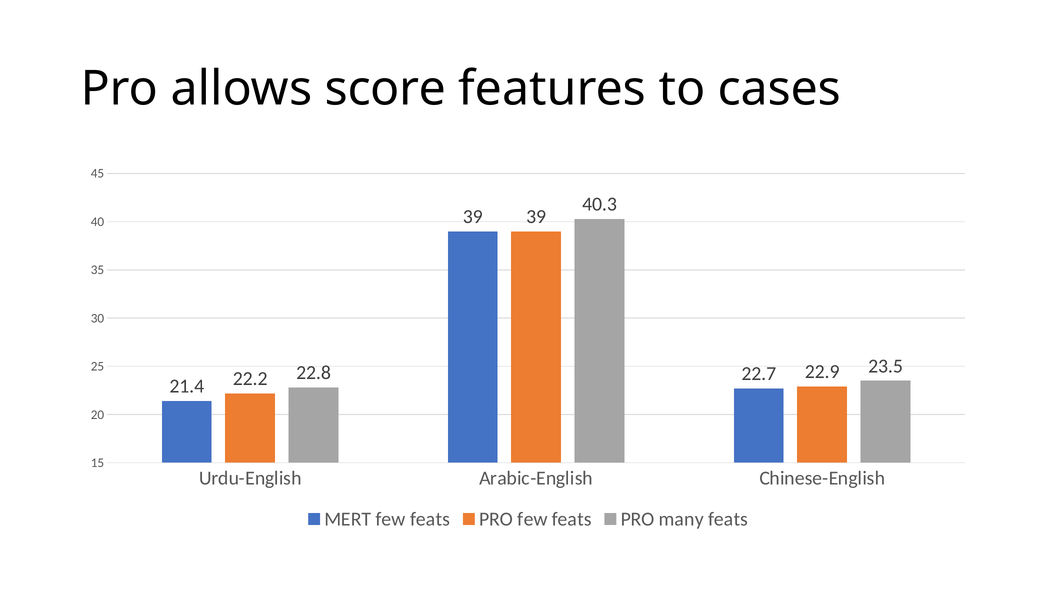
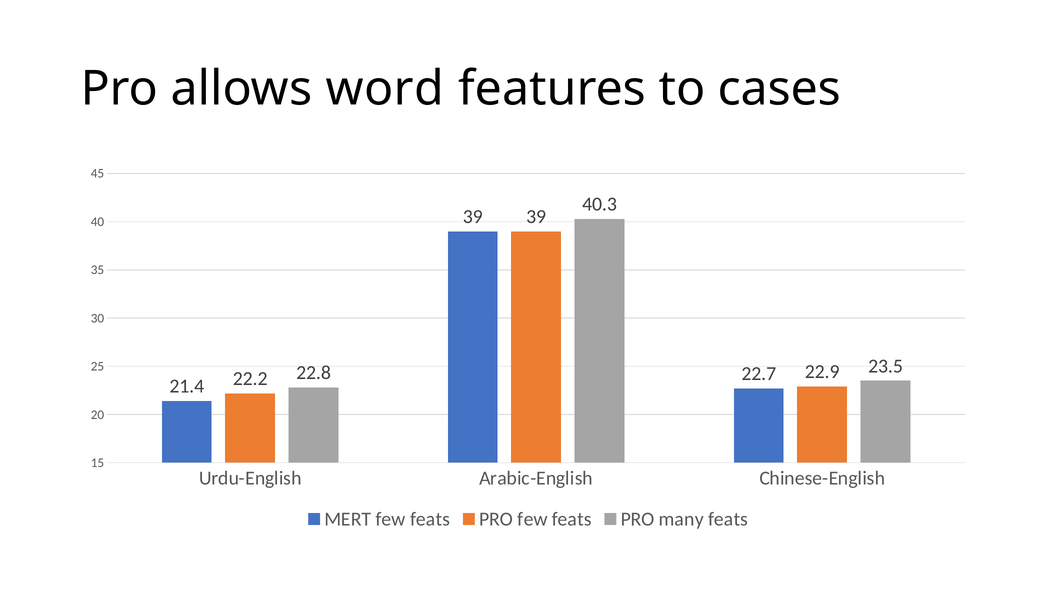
score: score -> word (385, 89)
